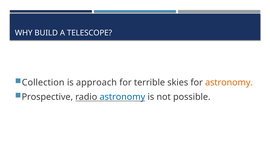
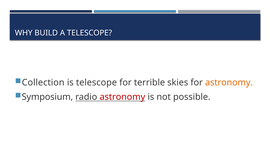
is approach: approach -> telescope (96, 82)
Prospective: Prospective -> Symposium (47, 97)
astronomy colour: blue -> red (122, 97)
